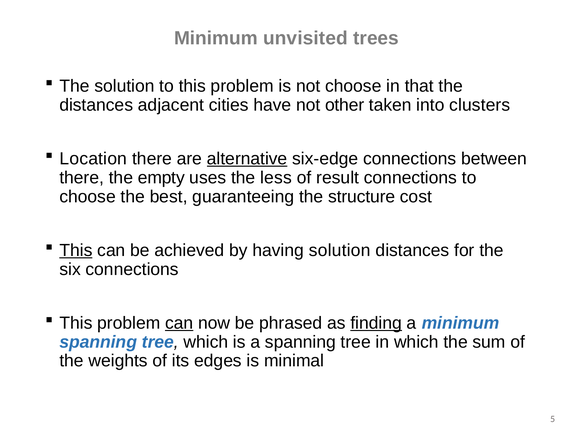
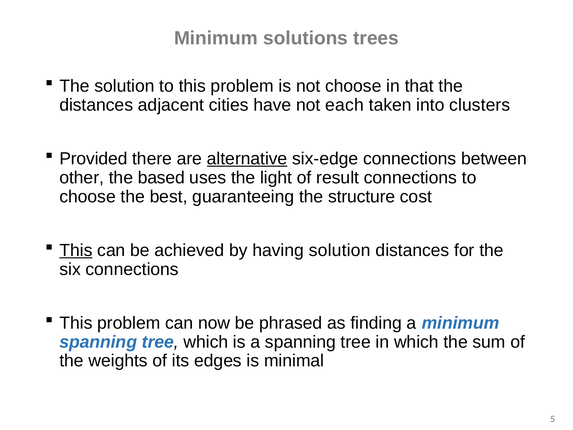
unvisited: unvisited -> solutions (306, 38)
other: other -> each (345, 105)
Location: Location -> Provided (93, 159)
there: there -> other (82, 178)
empty: empty -> based (161, 178)
less: less -> light (276, 178)
can underline: present -> none (179, 323)
finding underline: present -> none (376, 323)
